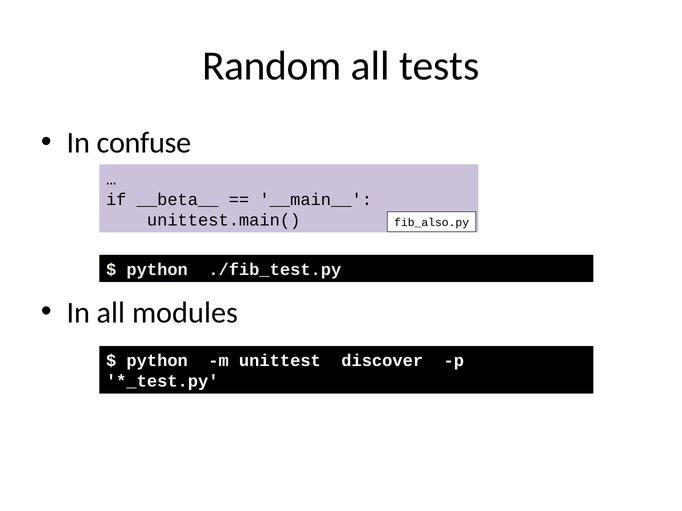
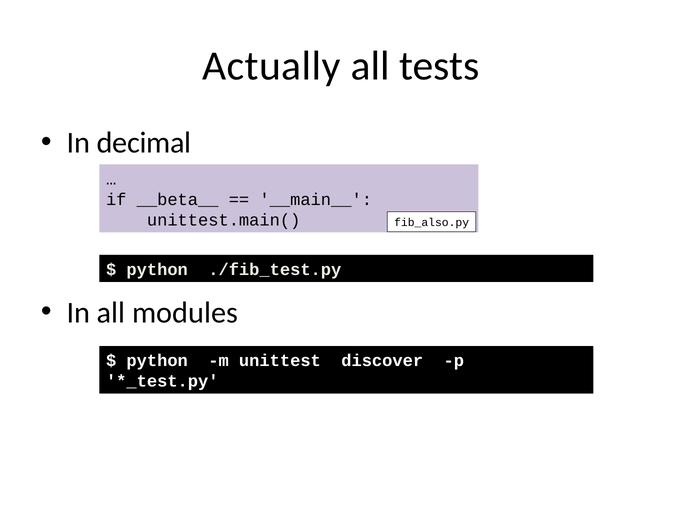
Random: Random -> Actually (271, 66)
confuse: confuse -> decimal (144, 143)
